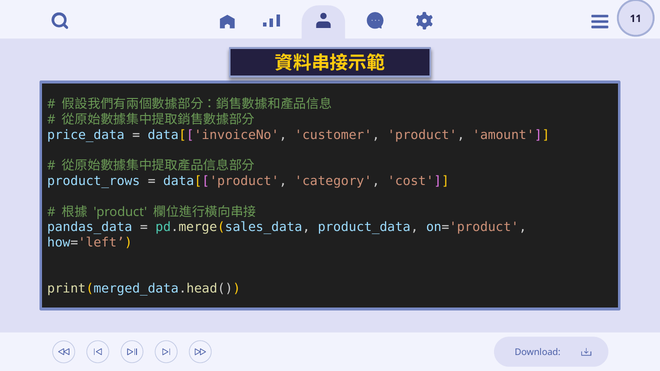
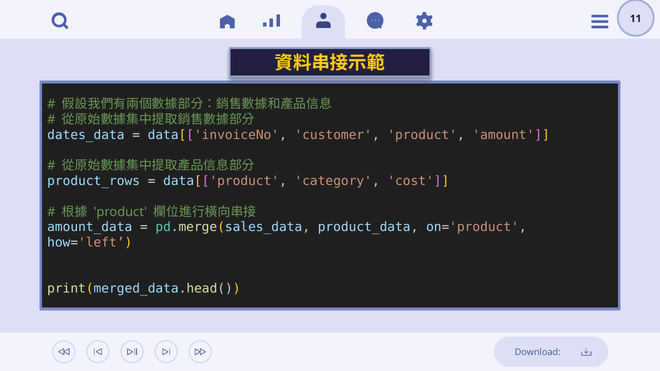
price_data: price_data -> dates_data (86, 135)
pandas_data: pandas_data -> amount_data (90, 227)
